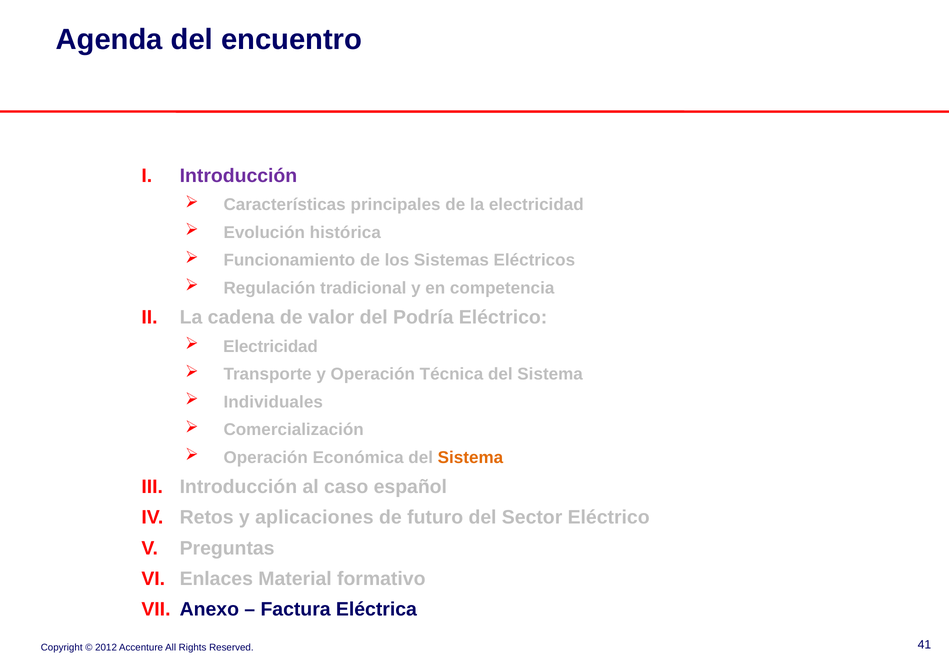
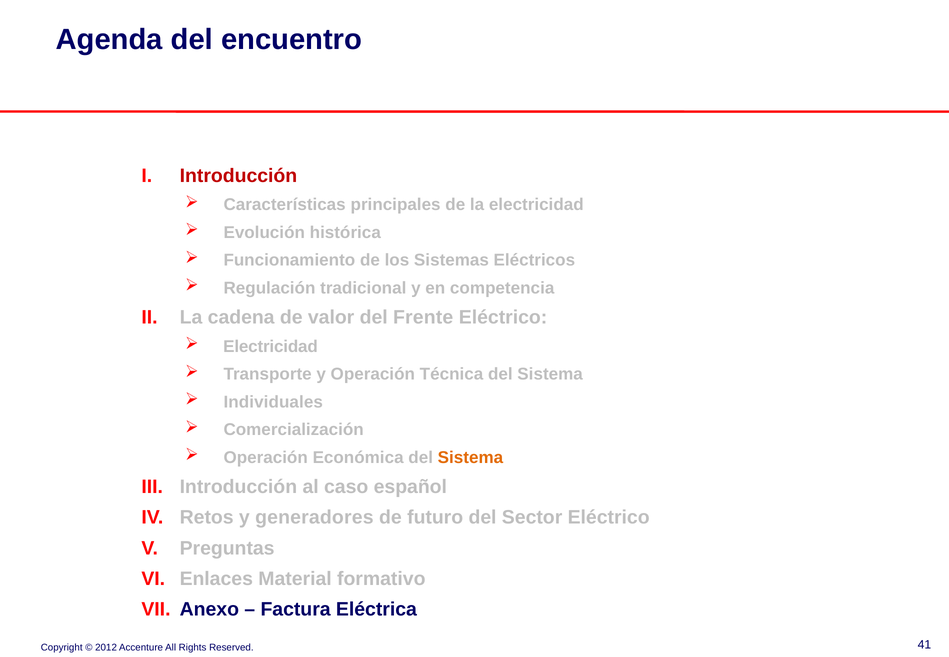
Introducción colour: purple -> red (238, 176)
Podría: Podría -> Frente (423, 317)
aplicaciones: aplicaciones -> generadores (314, 518)
